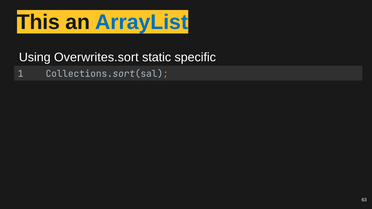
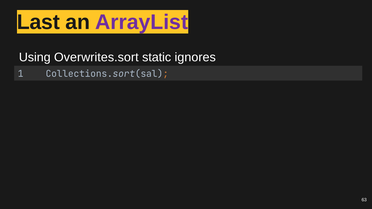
This: This -> Last (38, 22)
ArrayList colour: blue -> purple (142, 22)
specific: specific -> ignores (195, 57)
